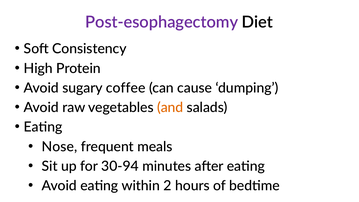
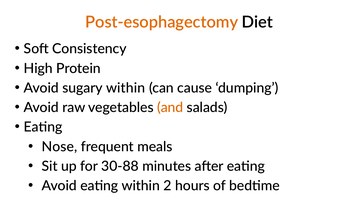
Post-esophagectomy colour: purple -> orange (162, 22)
sugary coffee: coffee -> within (126, 88)
30-94: 30-94 -> 30-88 (120, 166)
